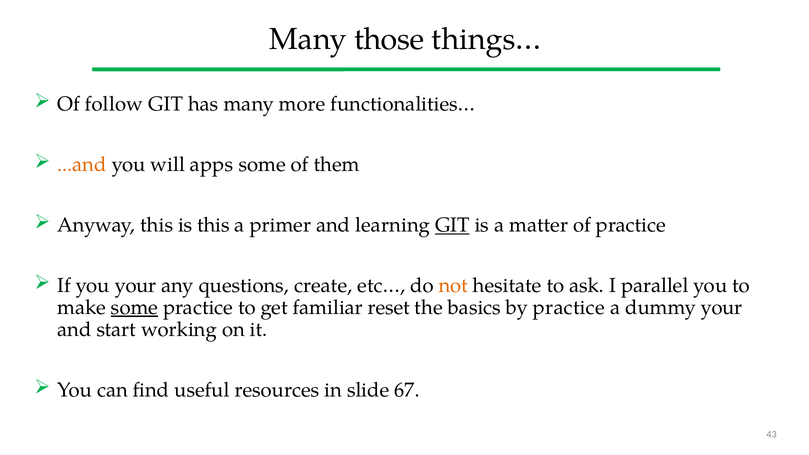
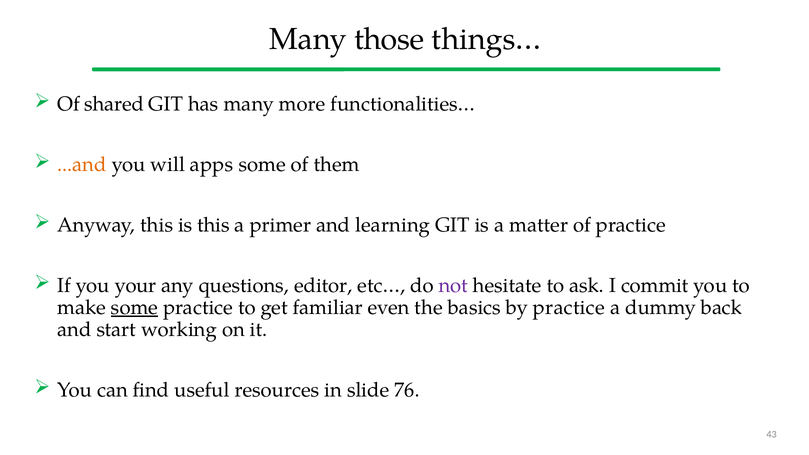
follow: follow -> shared (114, 104)
GIT underline: present -> none (452, 225)
create: create -> editor (323, 286)
not colour: orange -> purple (453, 286)
parallel: parallel -> commit (655, 286)
reset: reset -> even (389, 308)
dummy your: your -> back (722, 308)
67: 67 -> 76 (407, 390)
